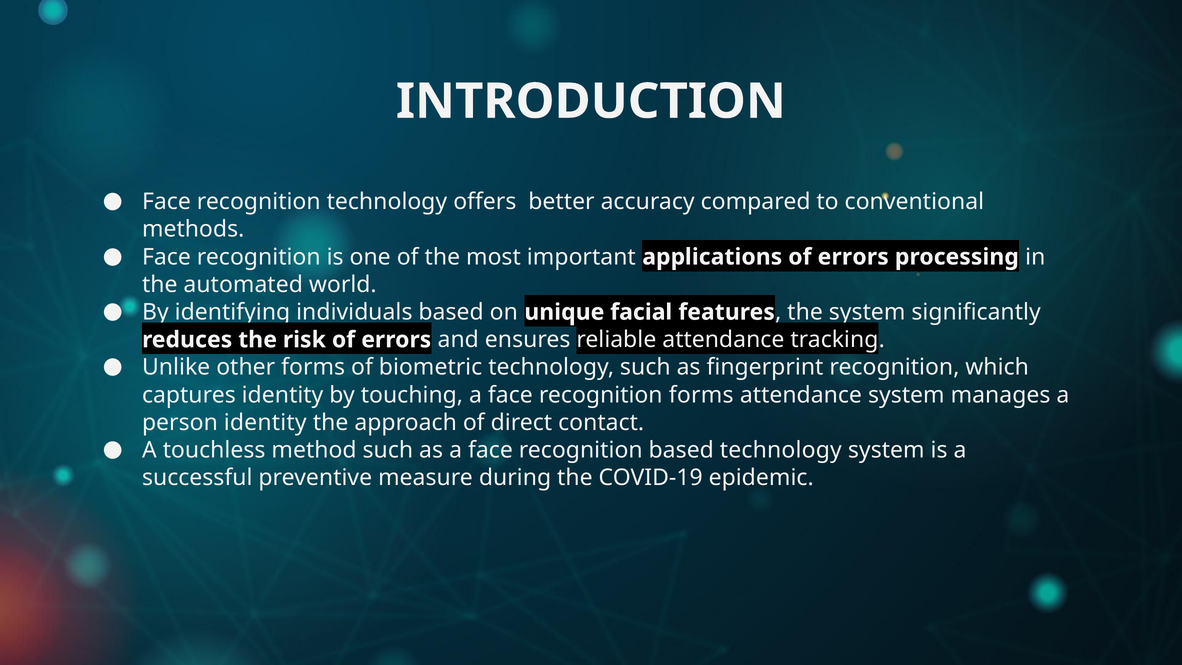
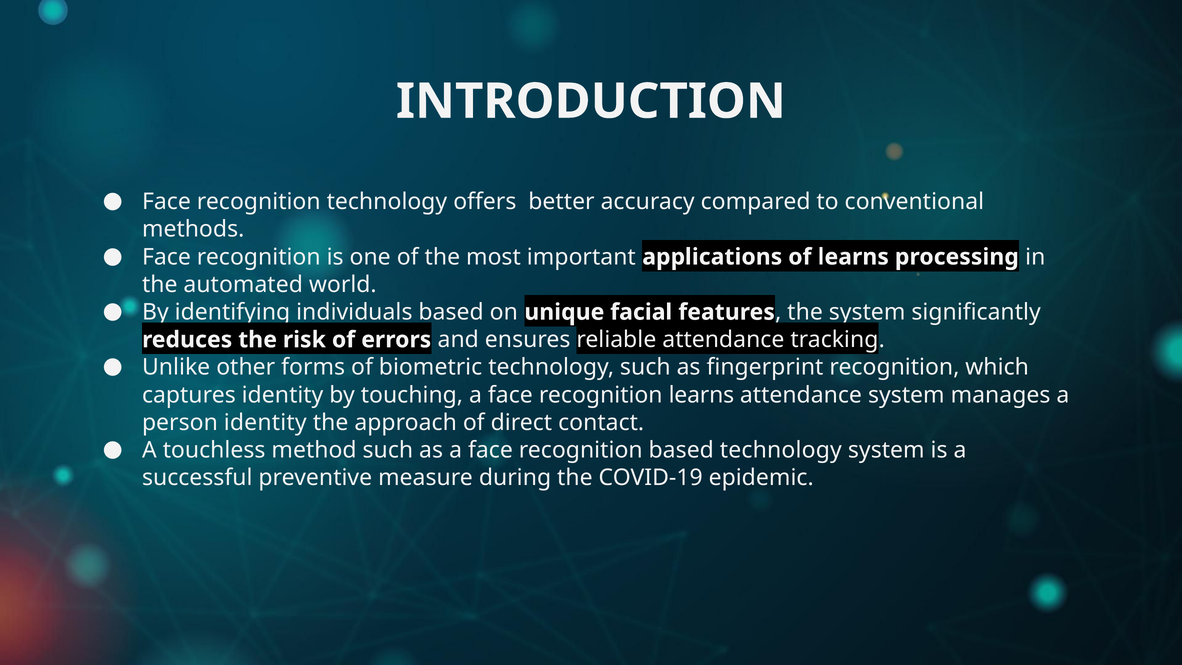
applications of errors: errors -> learns (853, 257)
recognition forms: forms -> learns (701, 395)
